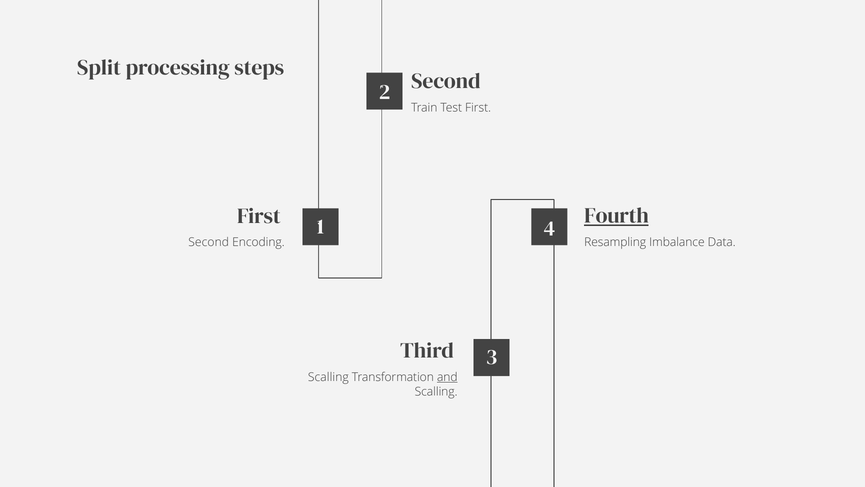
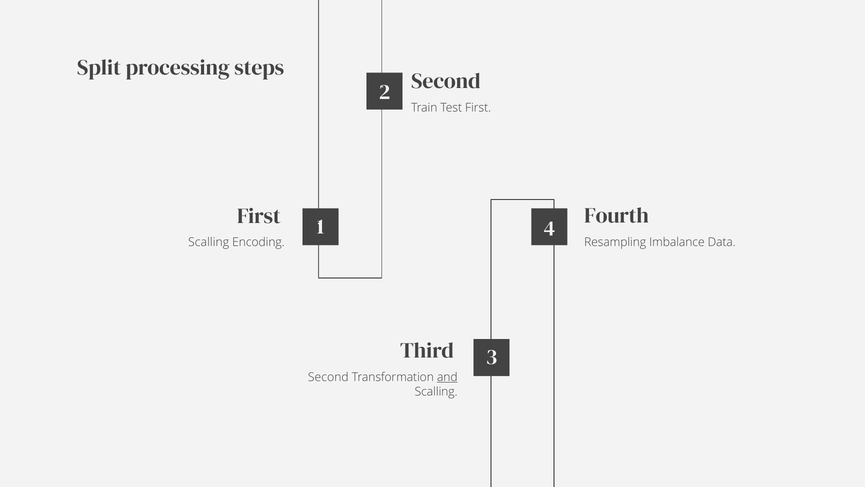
Fourth underline: present -> none (617, 216)
Second: Second -> Scalling (209, 242)
Scalling: Scalling -> Second (328, 377)
